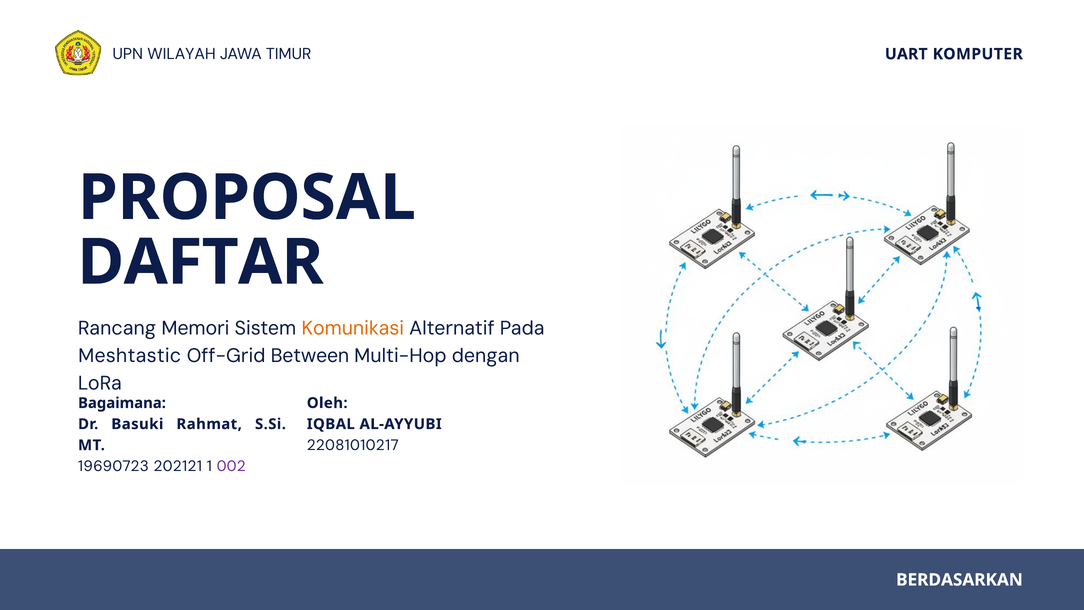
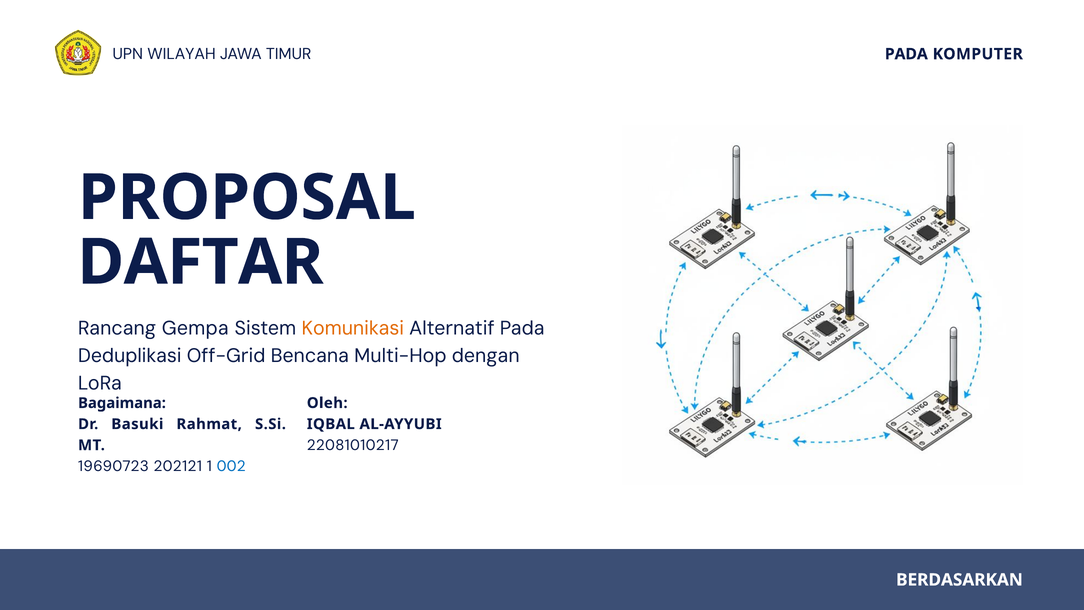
TIMUR UART: UART -> PADA (906, 54)
Memori: Memori -> Gempa (195, 328)
Meshtastic: Meshtastic -> Deduplikasi (130, 356)
Between: Between -> Bencana (310, 356)
002 colour: purple -> blue (231, 466)
